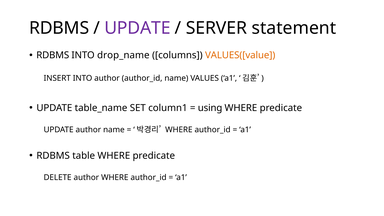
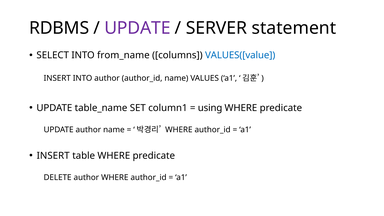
RDBMS: RDBMS -> SELECT (53, 55)
drop_name: drop_name -> from_name (123, 55)
VALUES([value colour: orange -> blue (240, 55)
RDBMS: RDBMS -> INSERT (53, 156)
